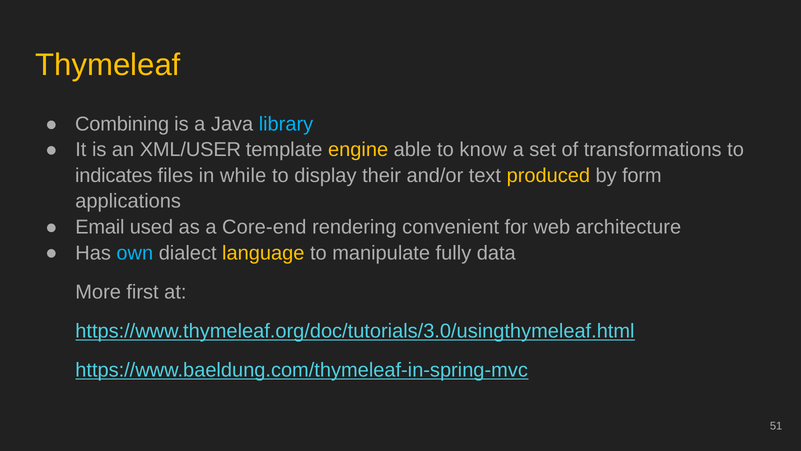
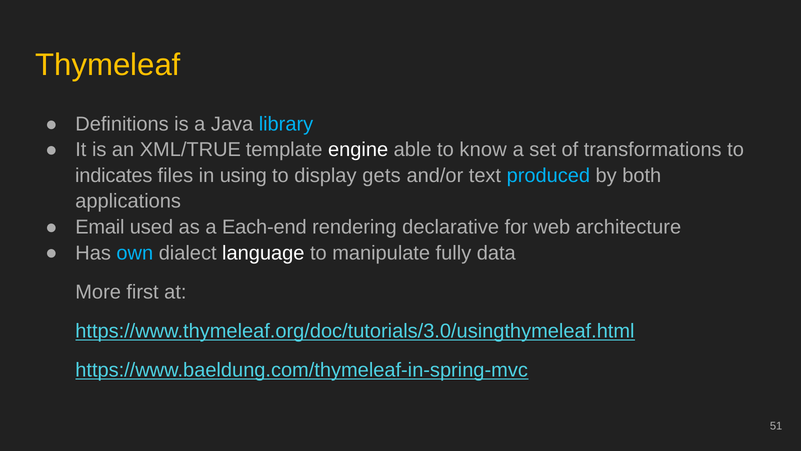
Combining: Combining -> Definitions (122, 124)
XML/USER: XML/USER -> XML/TRUE (190, 150)
engine colour: yellow -> white (358, 150)
while: while -> using (243, 175)
their: their -> gets (381, 175)
produced colour: yellow -> light blue (548, 175)
form: form -> both (642, 175)
Core-end: Core-end -> Each-end (264, 227)
convenient: convenient -> declarative (451, 227)
language colour: yellow -> white (263, 253)
